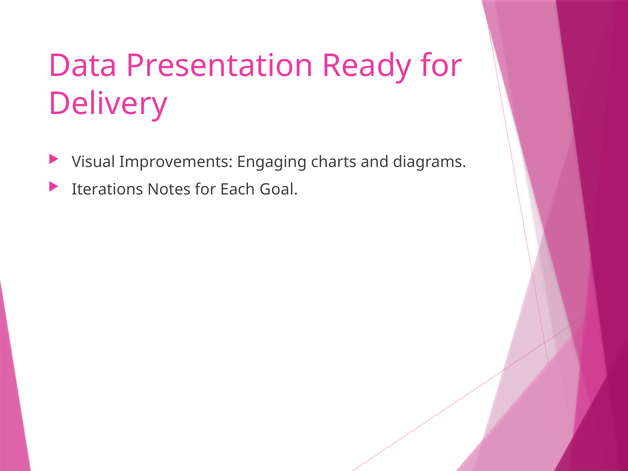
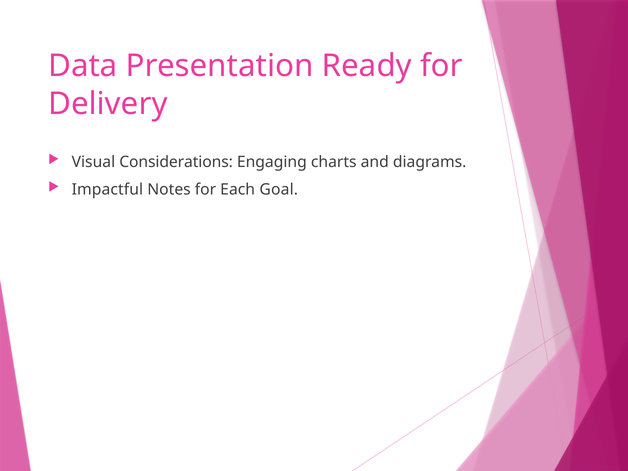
Improvements: Improvements -> Considerations (176, 162)
Iterations: Iterations -> Impactful (107, 190)
